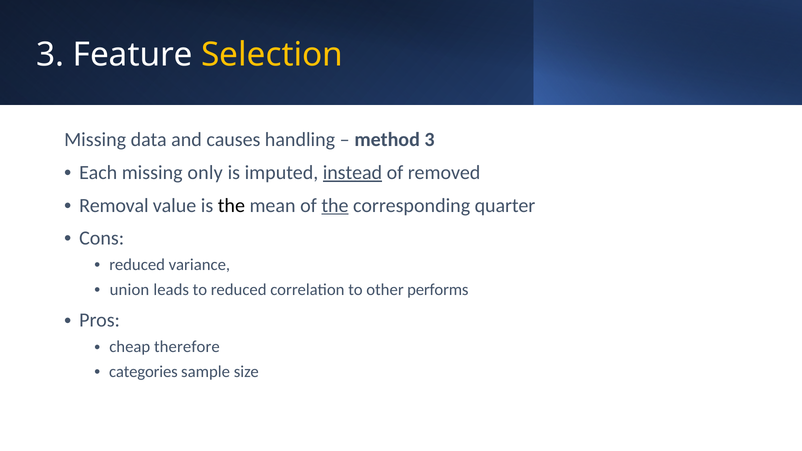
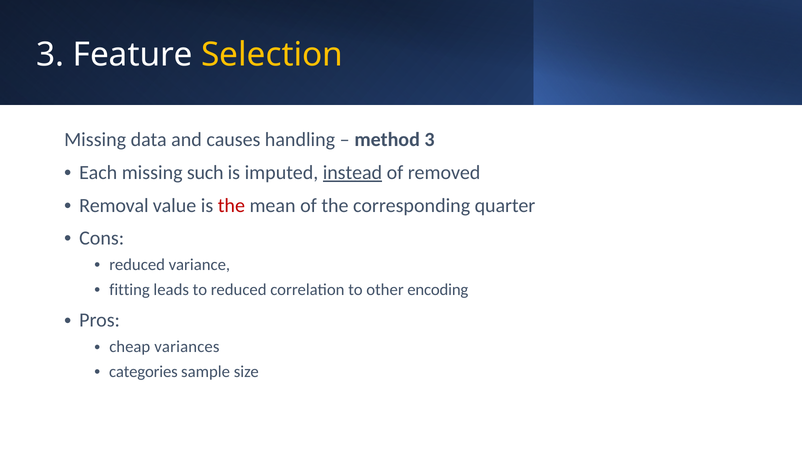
only: only -> such (205, 173)
the colour: black -> red (231, 206)
the underline: present -> none (335, 206)
union: union -> fitting (130, 290)
performs: performs -> encoding (438, 290)
therefore: therefore -> variances (187, 347)
